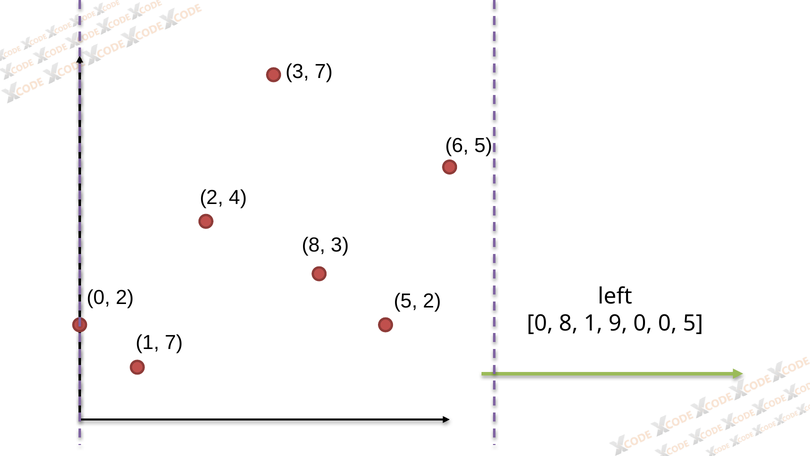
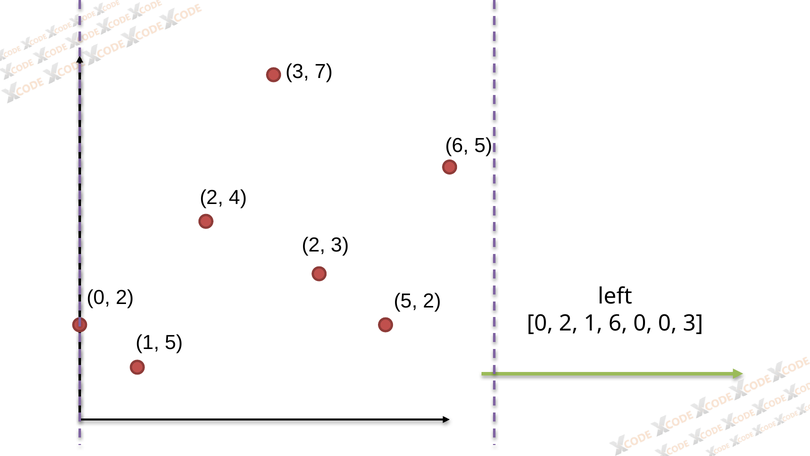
8: 8 -> 2 (314, 245)
8: 8 -> 2 (568, 323)
1 9: 9 -> 6 (618, 323)
0 5: 5 -> 3 (693, 323)
1 7: 7 -> 5 (174, 342)
